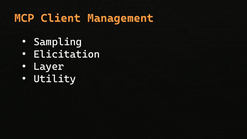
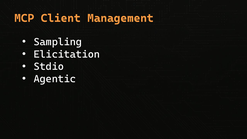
Layer: Layer -> Stdio (49, 67)
Utility: Utility -> Agentic (55, 79)
